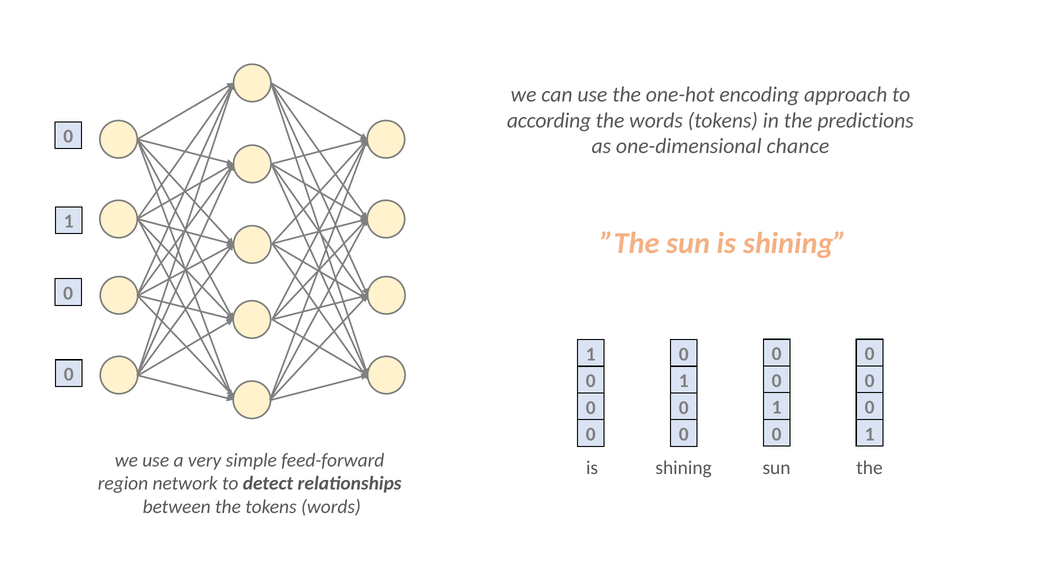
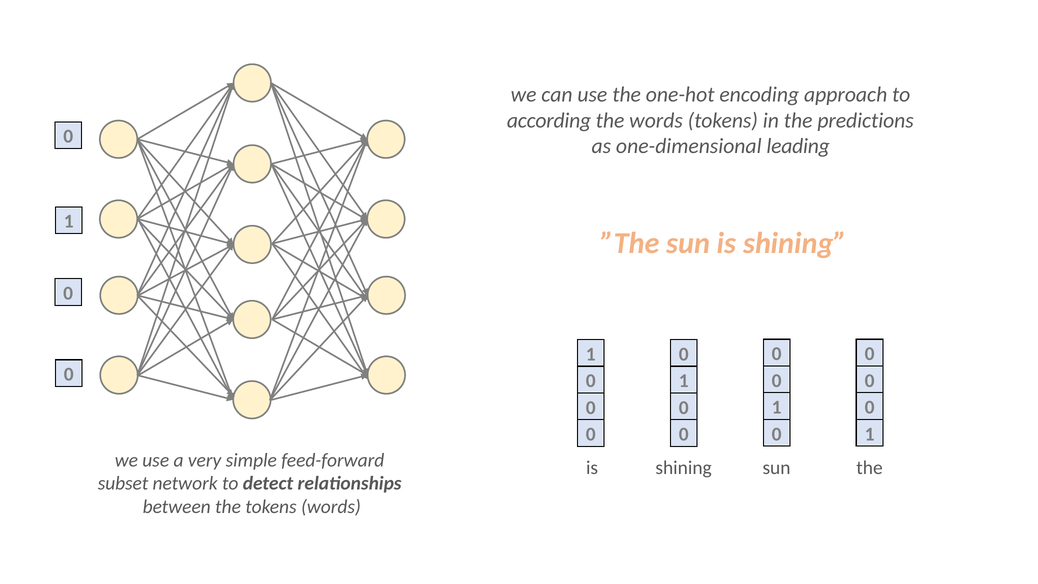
chance: chance -> leading (798, 146)
region: region -> subset (123, 483)
